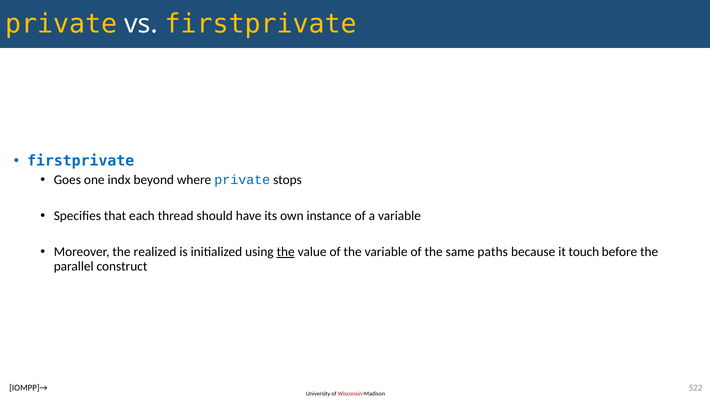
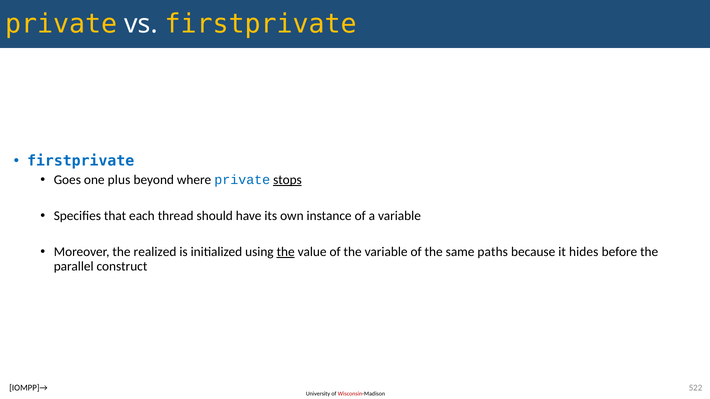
indx: indx -> plus (119, 180)
stops underline: none -> present (287, 180)
touch: touch -> hides (584, 252)
